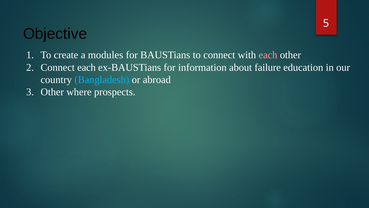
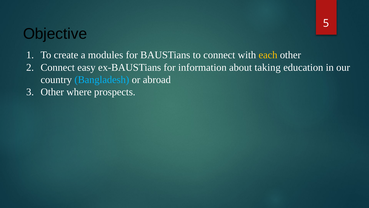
each colour: pink -> yellow (268, 55)
Connect each: each -> easy (86, 67)
failure: failure -> taking (268, 67)
